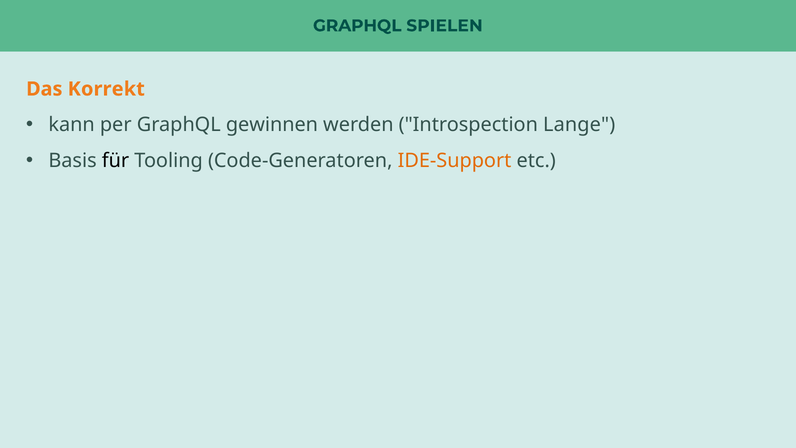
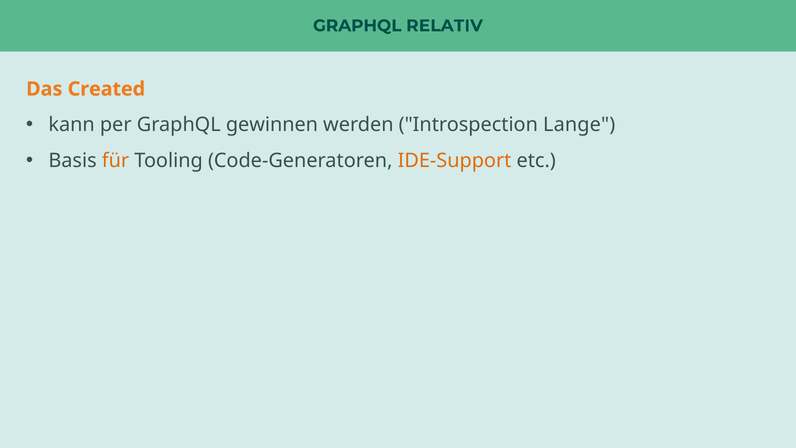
SPIELEN: SPIELEN -> RELATIV (444, 26)
Korrekt: Korrekt -> Created (106, 89)
für colour: black -> orange (116, 161)
